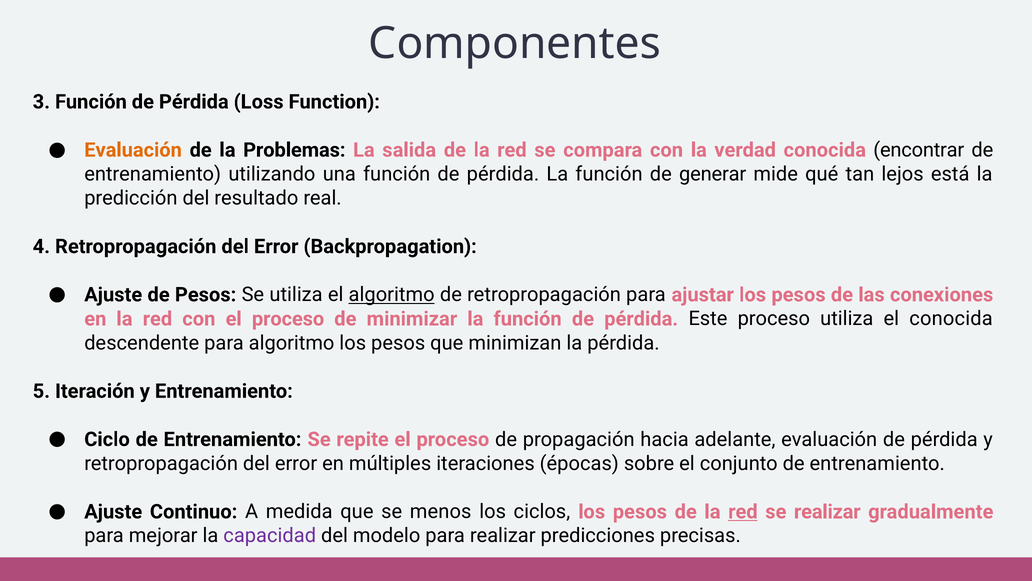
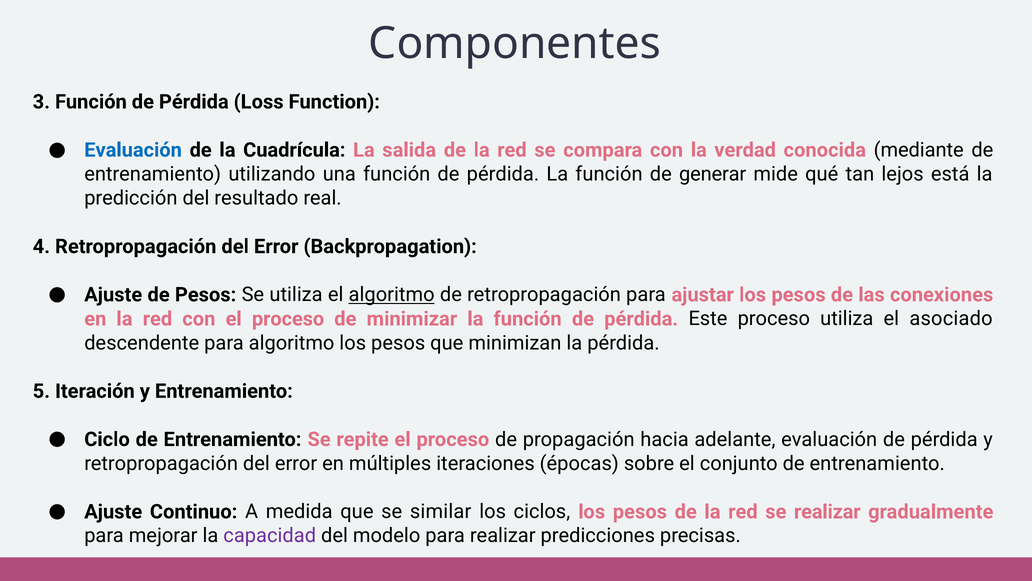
Evaluación colour: orange -> blue (133, 150)
Problemas: Problemas -> Cuadrícula (294, 150)
encontrar: encontrar -> mediante (919, 150)
el conocida: conocida -> asociado (951, 319)
menos: menos -> similar (441, 511)
red underline: present -> none (743, 511)
